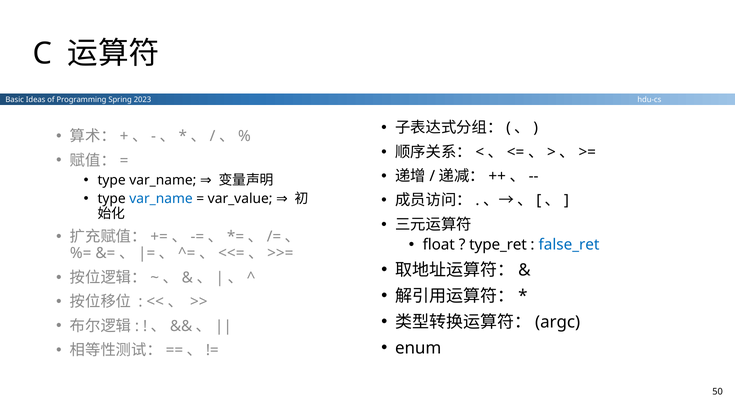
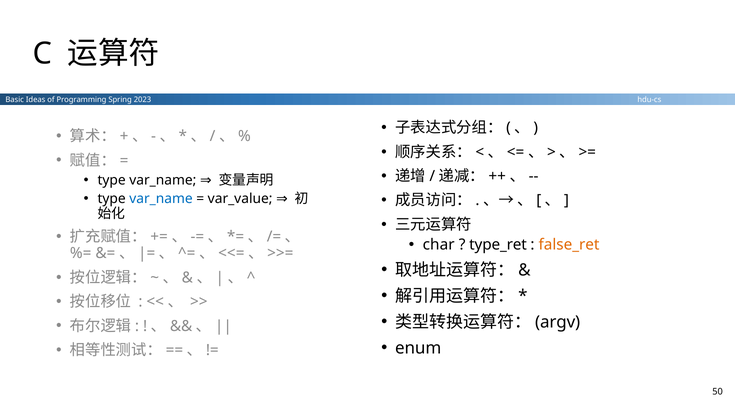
float: float -> char (439, 245)
false_ret colour: blue -> orange (569, 245)
argc: argc -> argv (558, 322)
